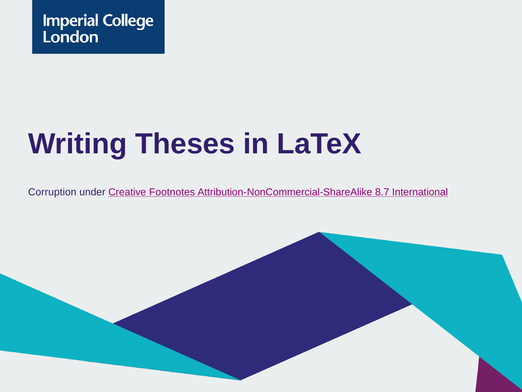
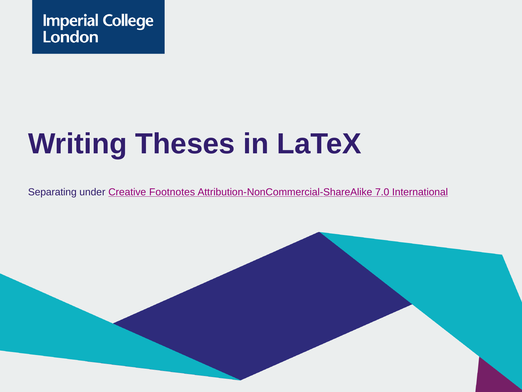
Corruption: Corruption -> Separating (52, 192)
8.7: 8.7 -> 7.0 (382, 192)
